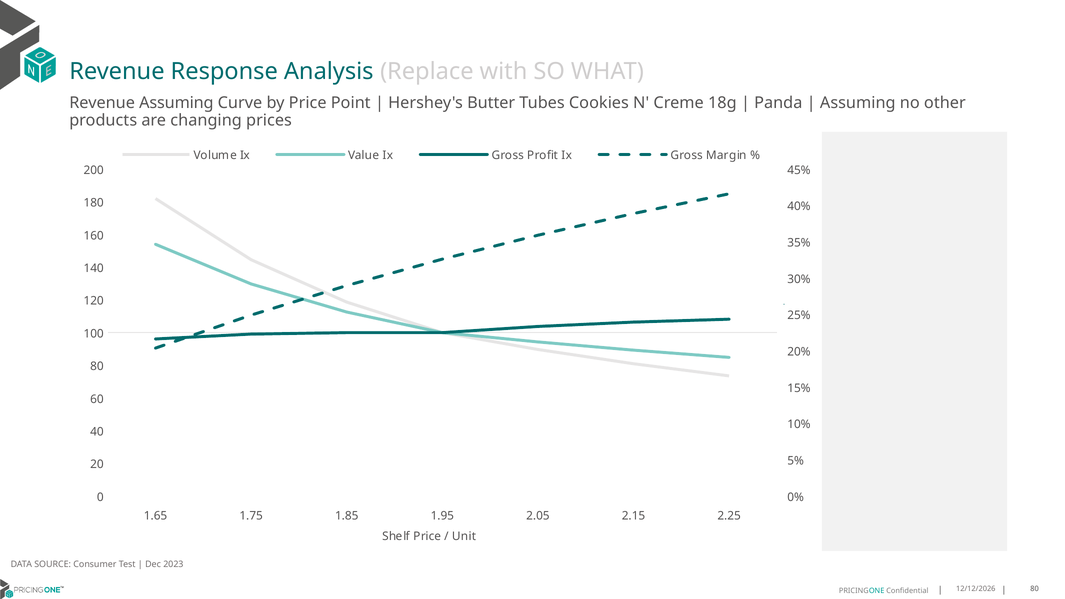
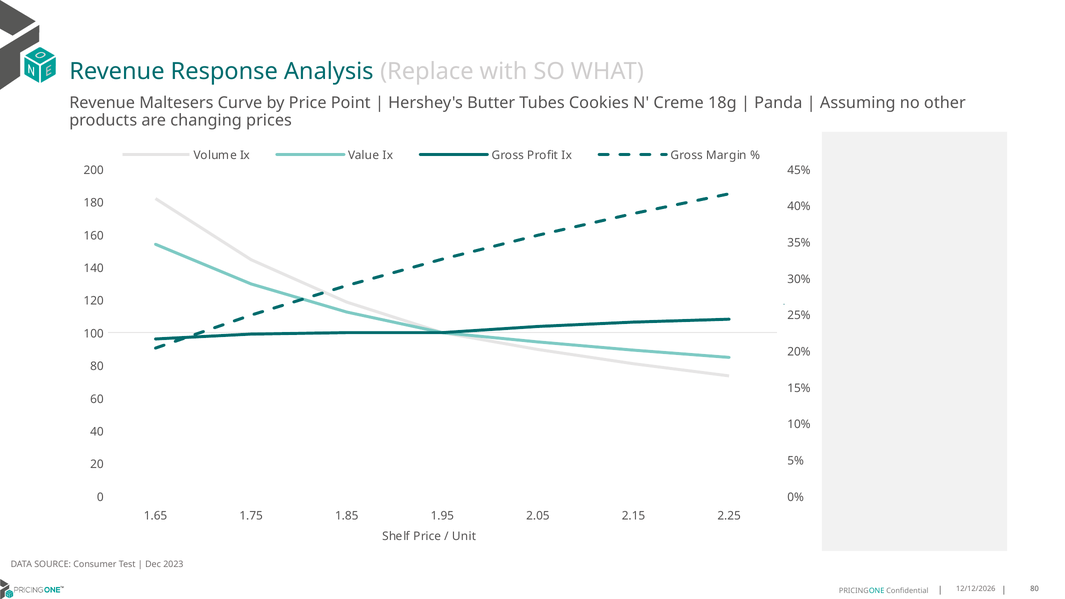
Revenue Assuming: Assuming -> Maltesers (176, 103)
